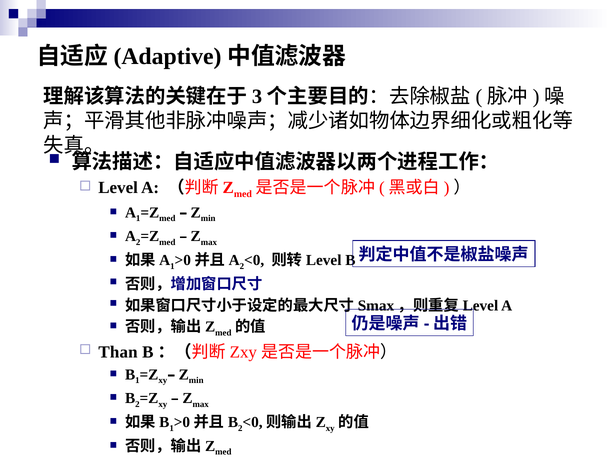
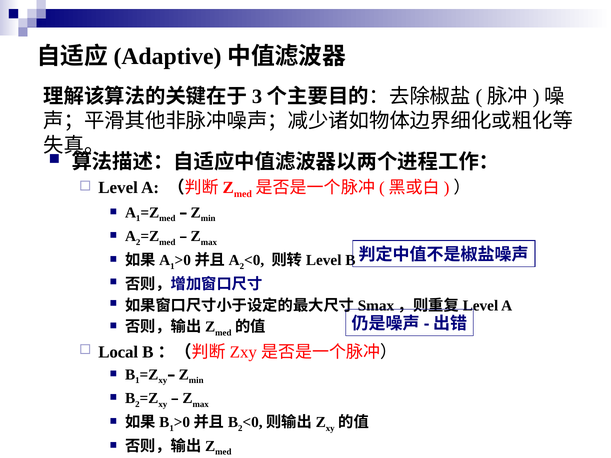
Than: Than -> Local (118, 352)
